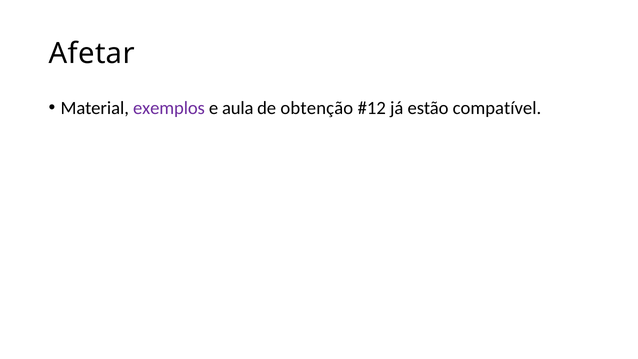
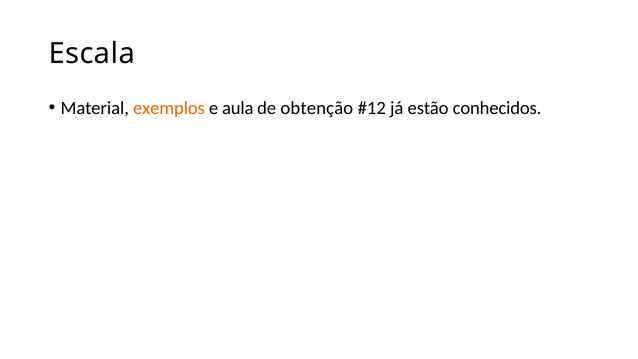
Afetar: Afetar -> Escala (92, 54)
exemplos colour: purple -> orange (169, 108)
compatível: compatível -> conhecidos (497, 108)
